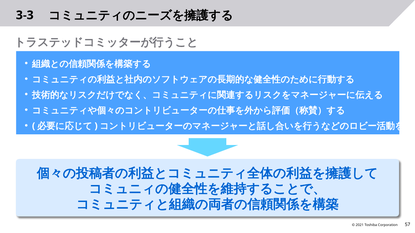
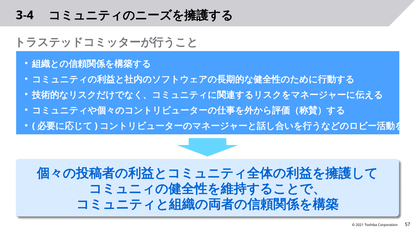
3-3: 3-3 -> 3-4 (25, 15)
